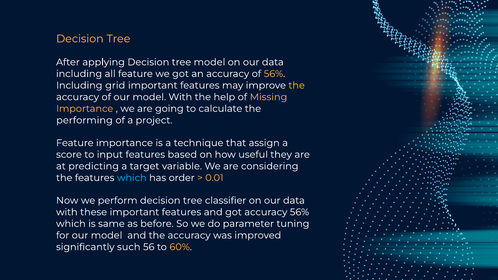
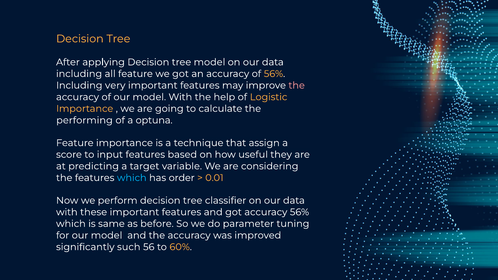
grid: grid -> very (115, 85)
the colour: yellow -> pink (297, 85)
Missing: Missing -> Logistic (269, 97)
project: project -> optuna (154, 120)
